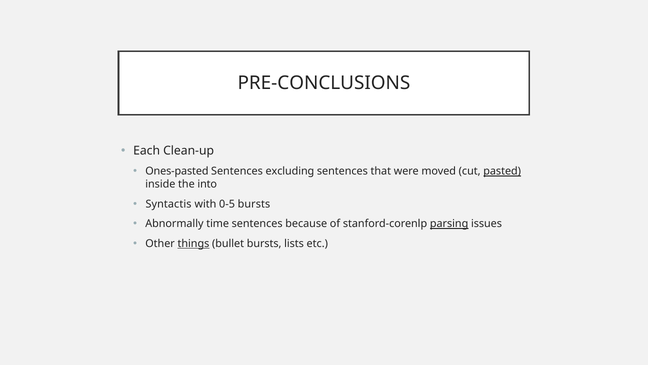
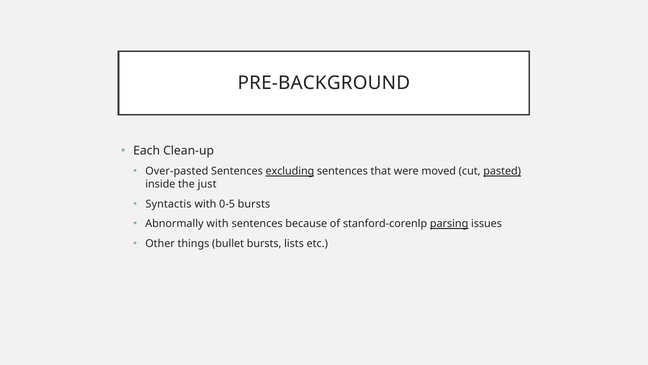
PRE-CONCLUSIONS: PRE-CONCLUSIONS -> PRE-BACKGROUND (324, 83)
Ones-pasted: Ones-pasted -> Over-pasted (177, 171)
excluding underline: none -> present (290, 171)
into: into -> just (207, 184)
Abnormally time: time -> with (218, 224)
things underline: present -> none (193, 243)
